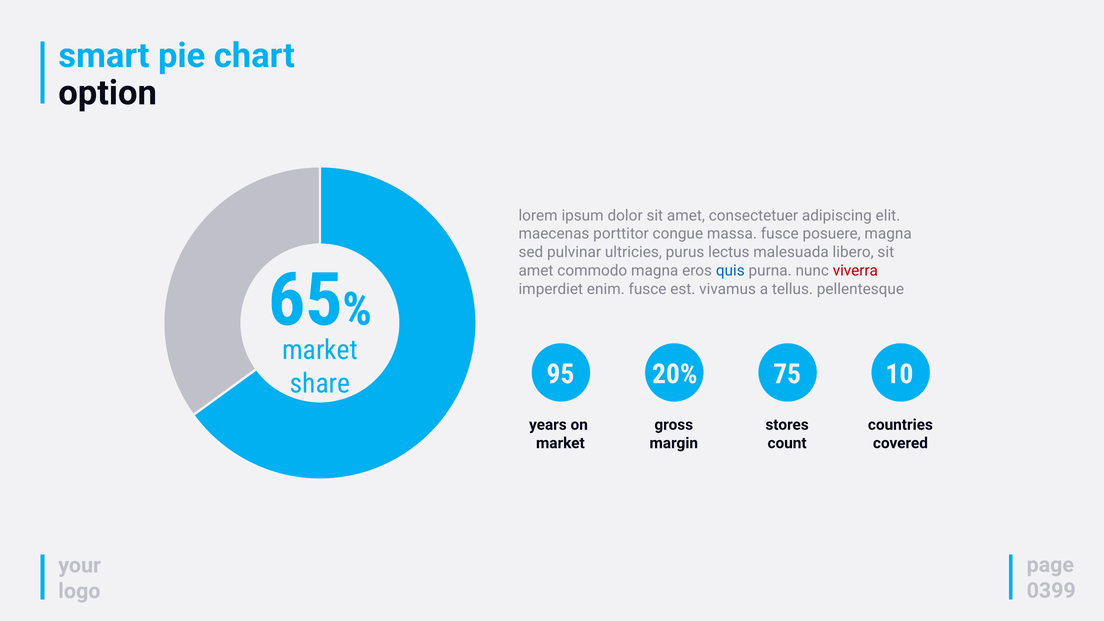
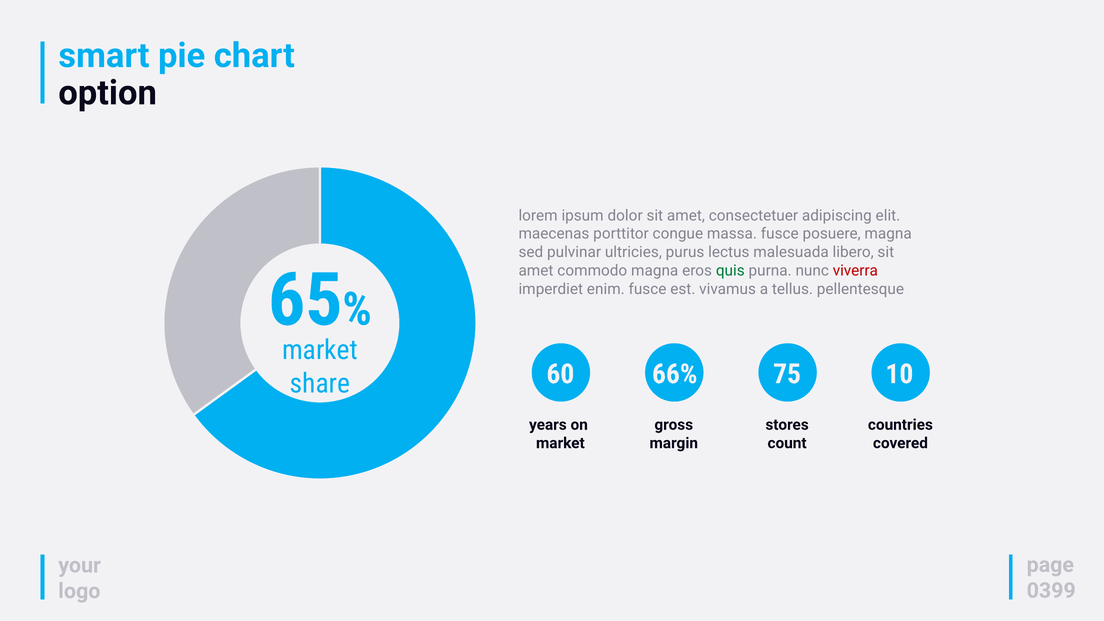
quis colour: blue -> green (730, 271)
20%: 20% -> 66% (675, 374)
95: 95 -> 60 (560, 374)
